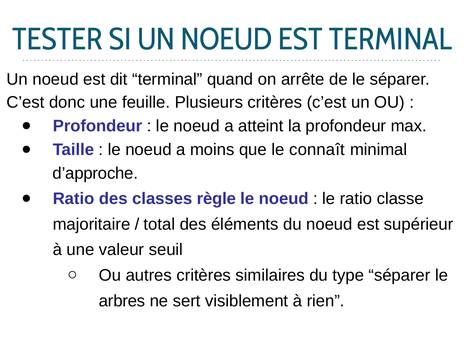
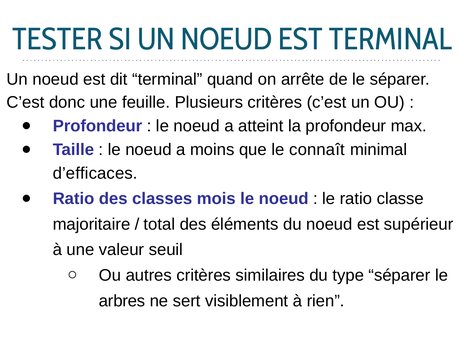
d’approche: d’approche -> d’efficaces (95, 173)
règle: règle -> mois (216, 199)
